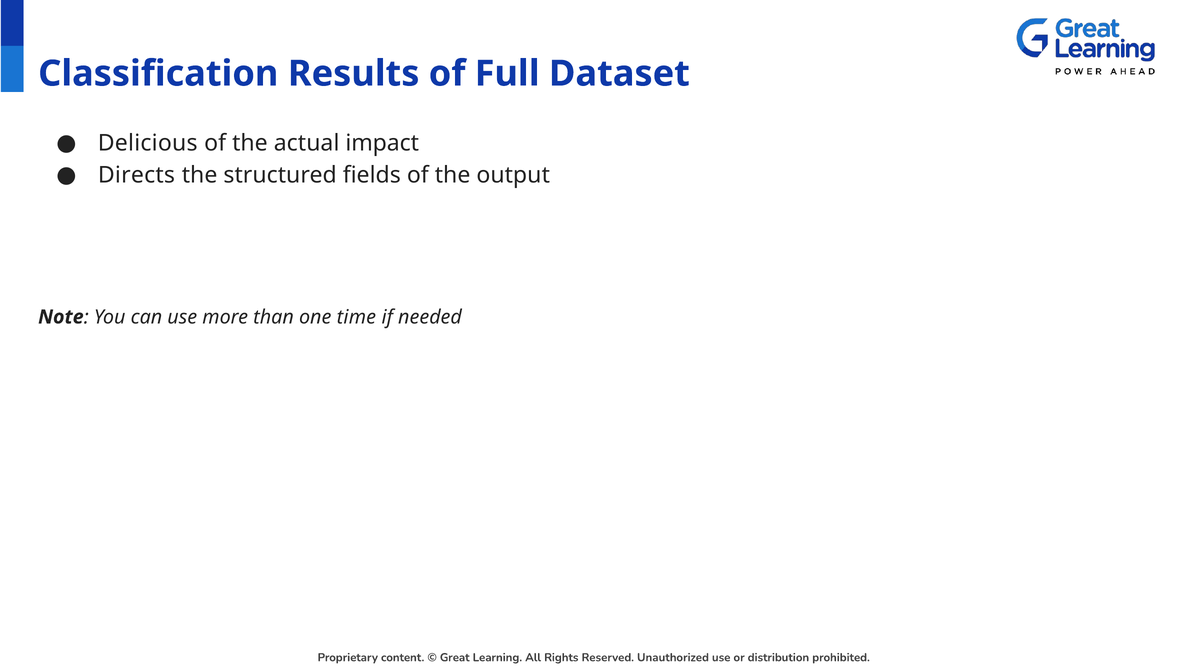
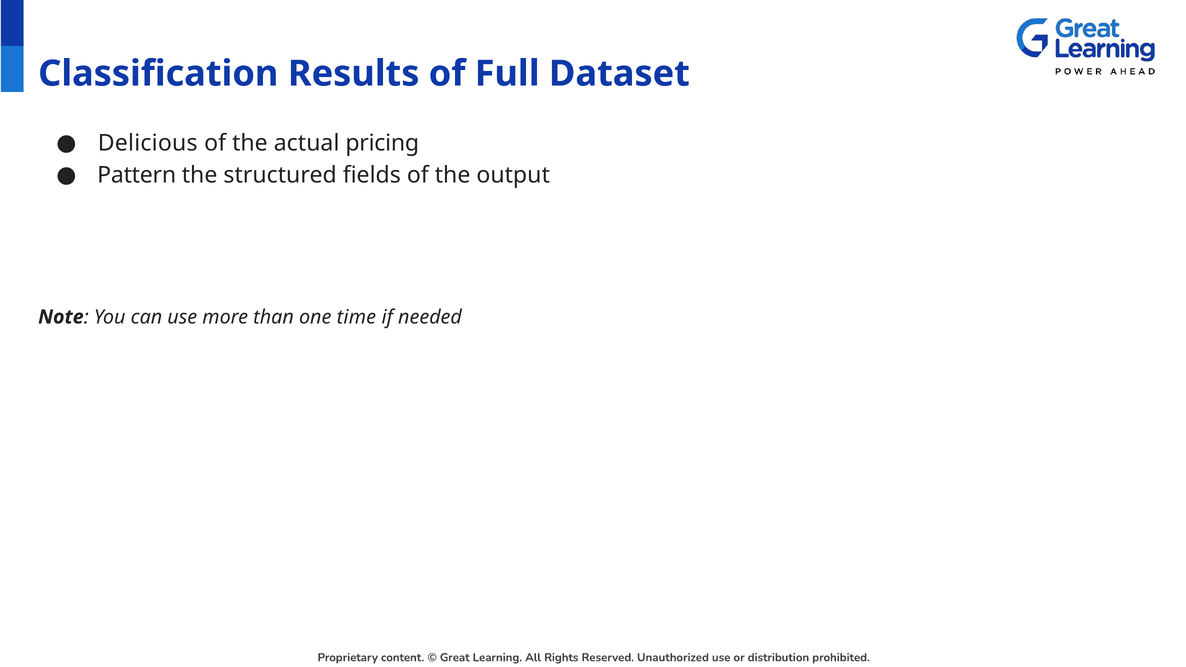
impact: impact -> pricing (382, 143)
Directs: Directs -> Pattern (137, 175)
